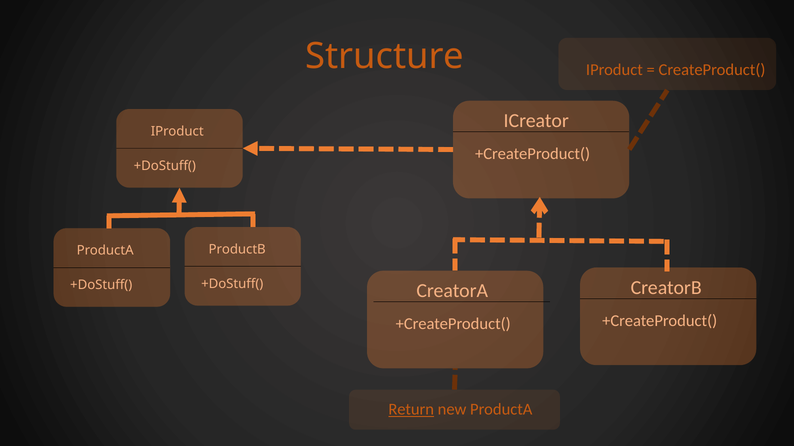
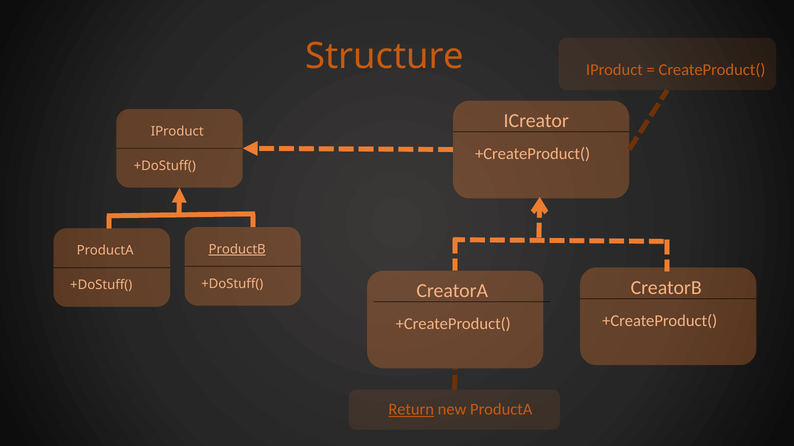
ProductB underline: none -> present (237, 250)
